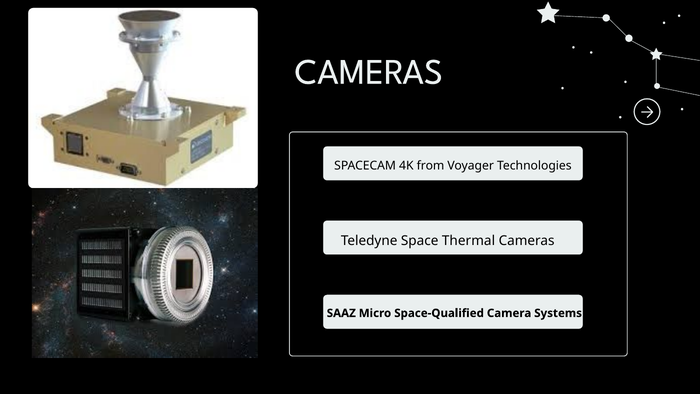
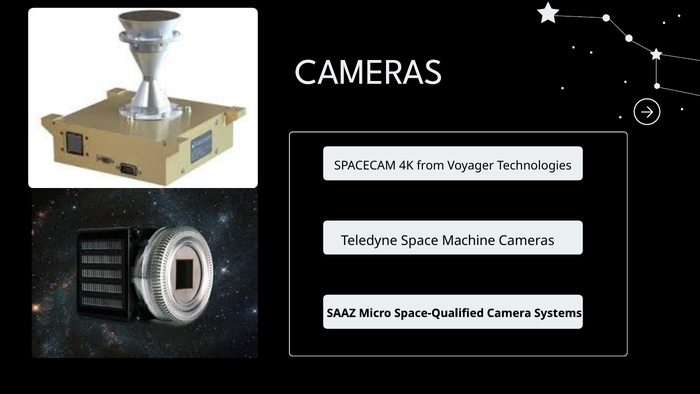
Thermal: Thermal -> Machine (469, 240)
